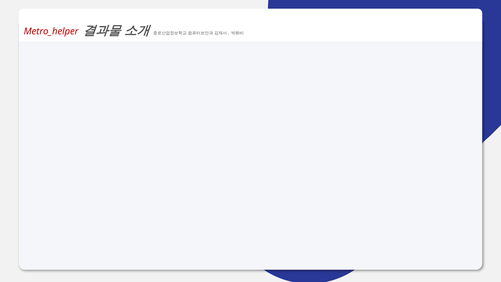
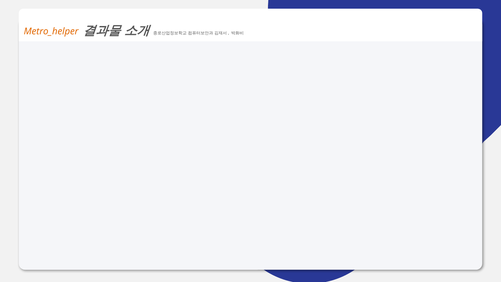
Metro_helper colour: red -> orange (51, 31)
